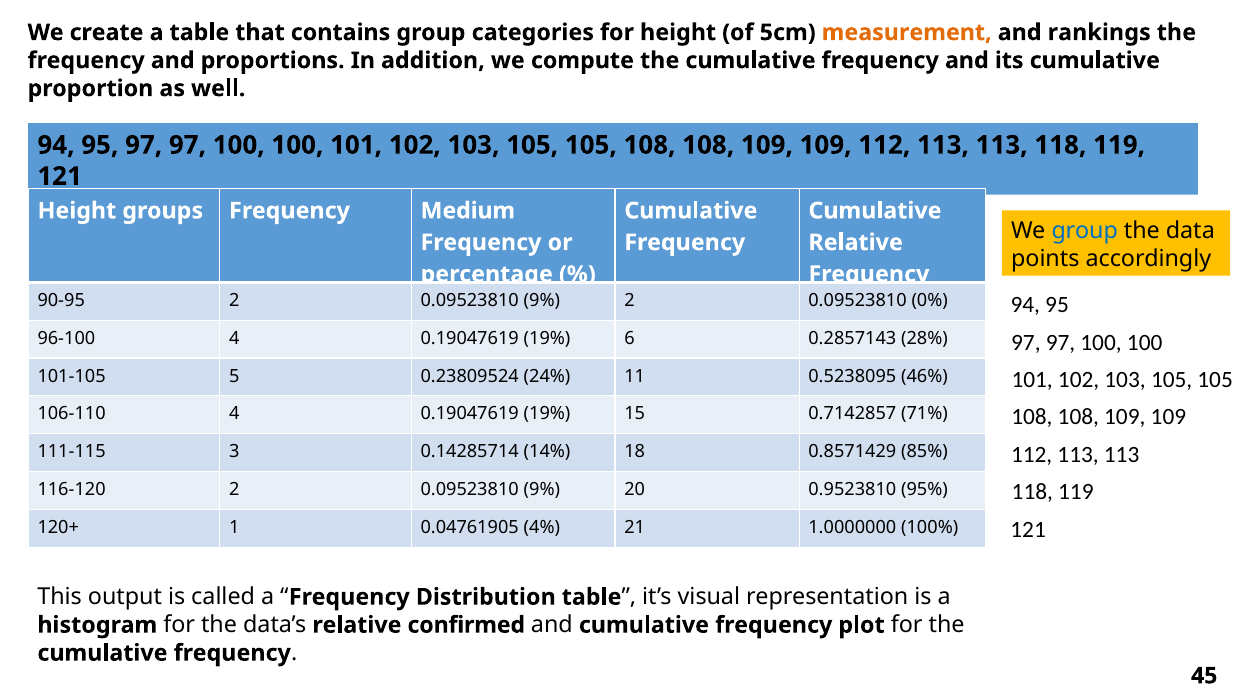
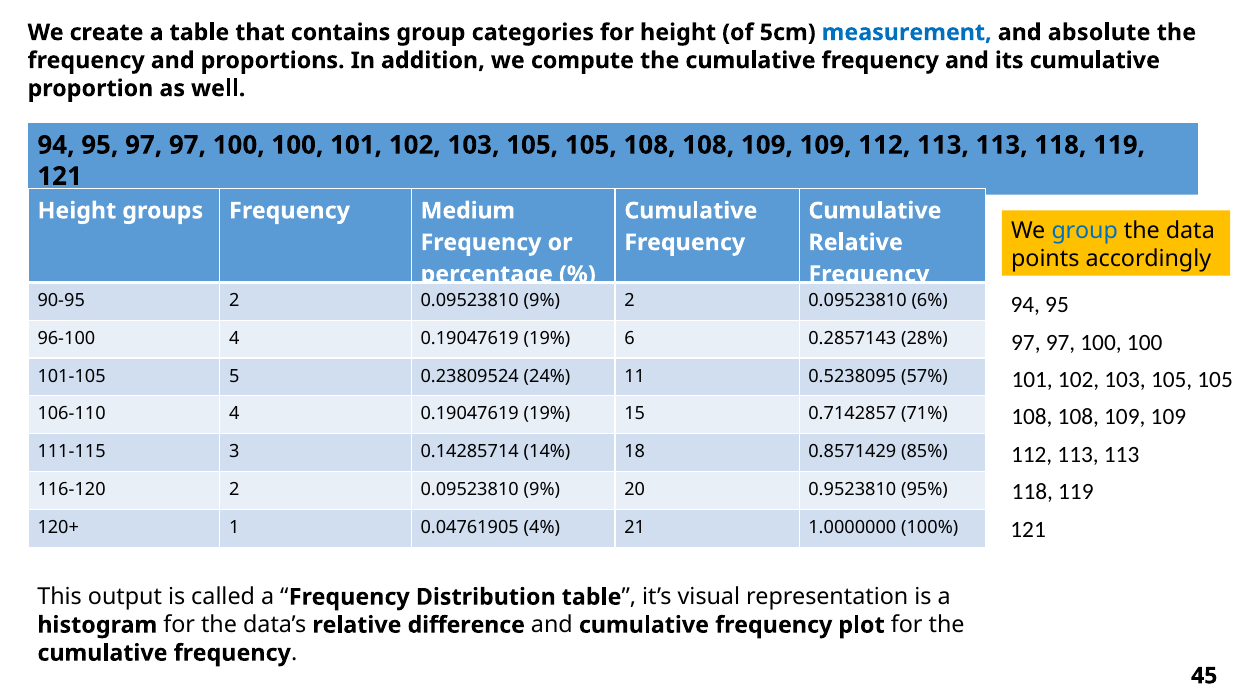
measurement colour: orange -> blue (907, 32)
rankings: rankings -> absolute (1099, 32)
0%: 0% -> 6% (930, 300)
46%: 46% -> 57% (925, 376)
confirmed: confirmed -> difference (466, 625)
